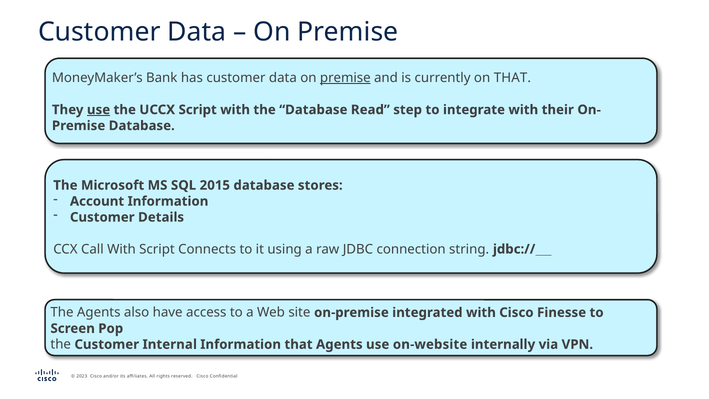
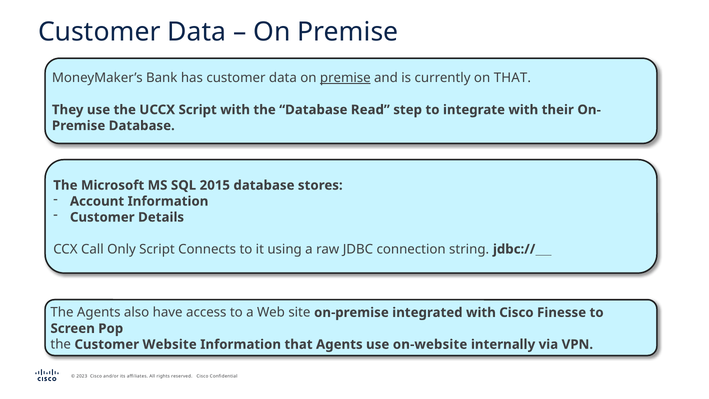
use underline: present -> none (99, 110)
Call With: With -> Only (121, 249)
Internal: Internal -> Website (170, 344)
